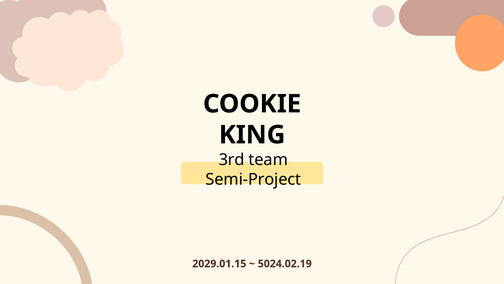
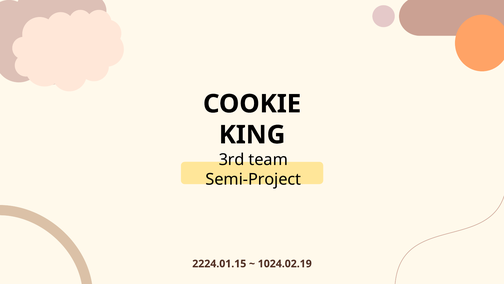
2029.01.15: 2029.01.15 -> 2224.01.15 (219, 263)
5024.02.19: 5024.02.19 -> 1024.02.19 (285, 263)
